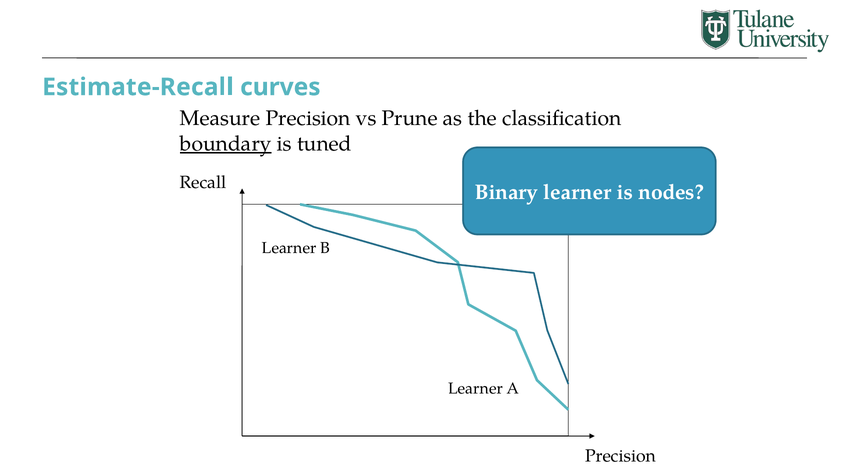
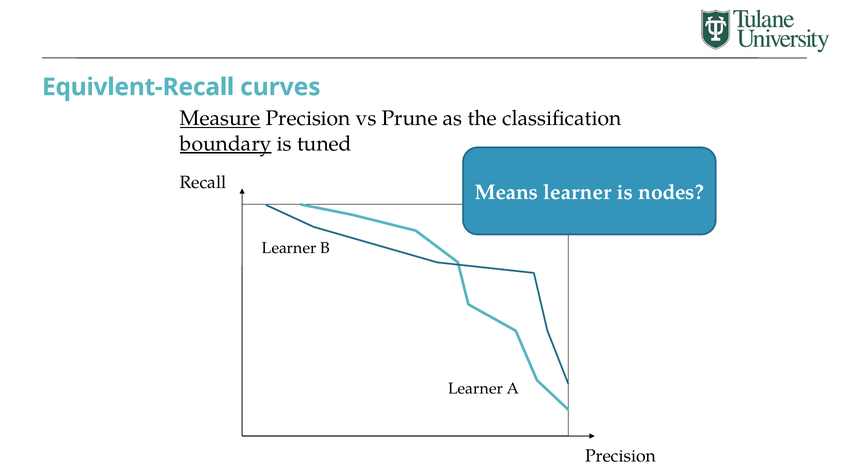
Estimate-Recall: Estimate-Recall -> Equivlent-Recall (138, 87)
Measure underline: none -> present (220, 118)
Binary: Binary -> Means (506, 192)
